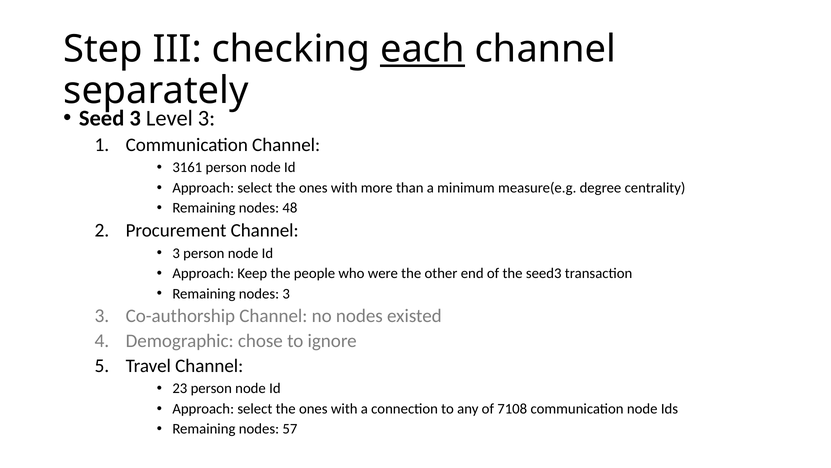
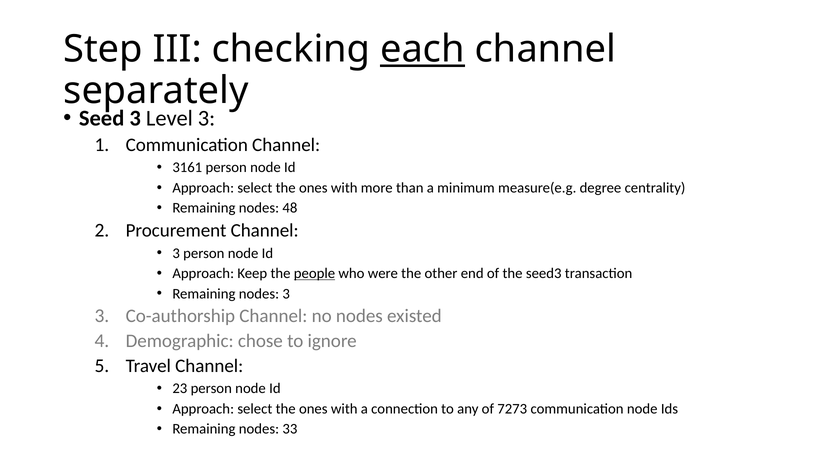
people underline: none -> present (314, 273)
7108: 7108 -> 7273 (512, 408)
57: 57 -> 33 (290, 429)
